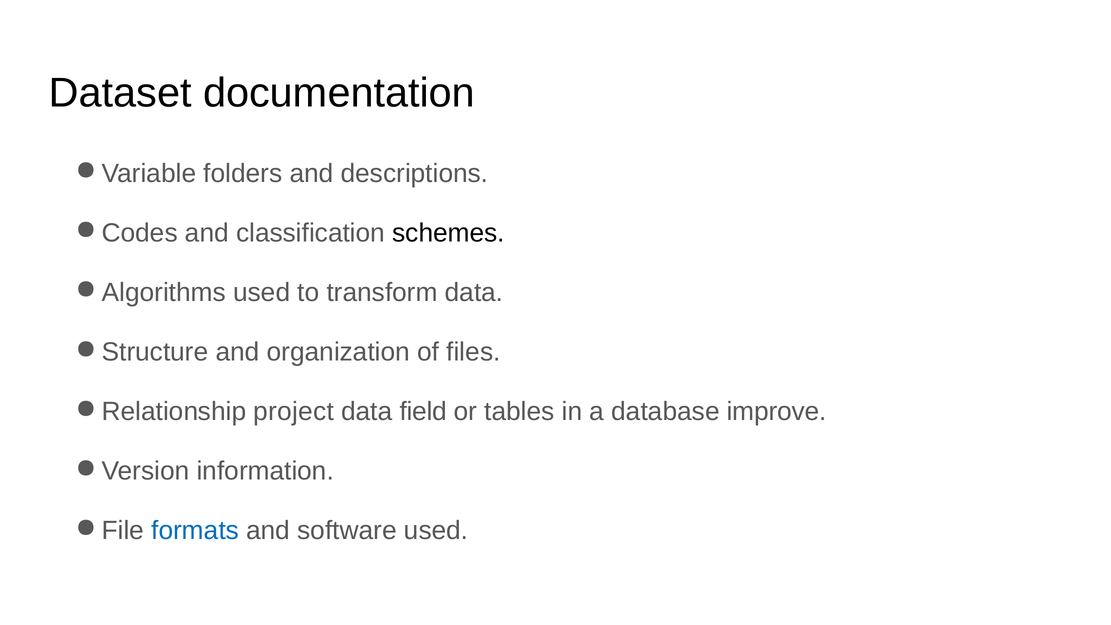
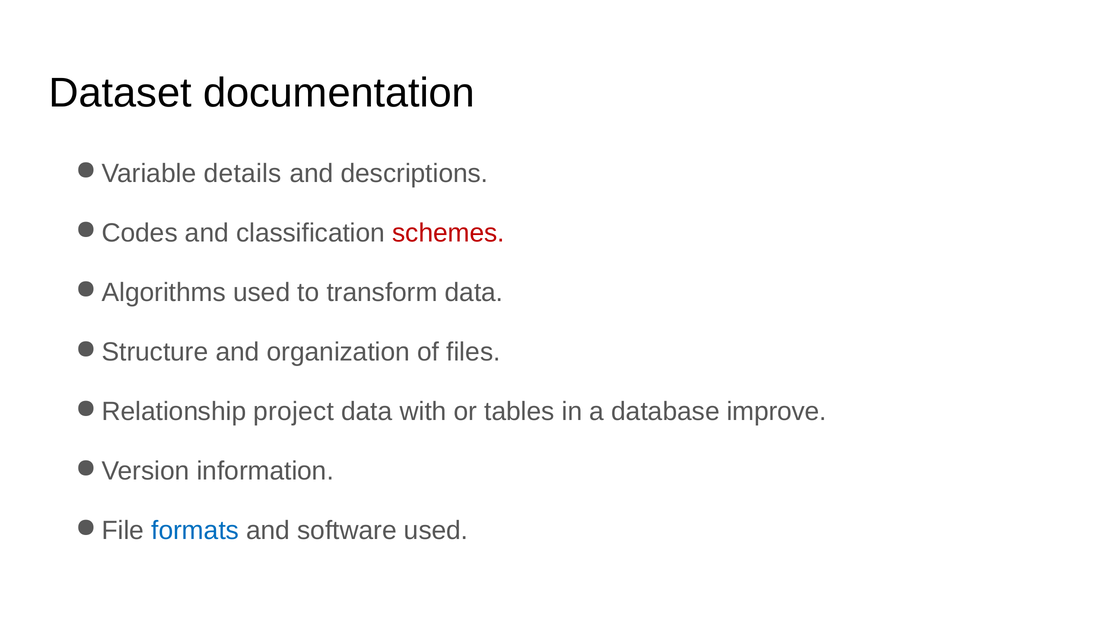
folders: folders -> details (243, 174)
schemes colour: black -> red (449, 233)
field: field -> with (423, 412)
